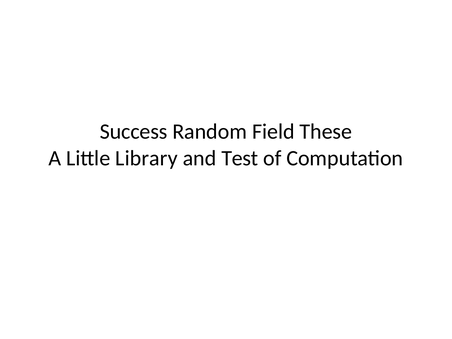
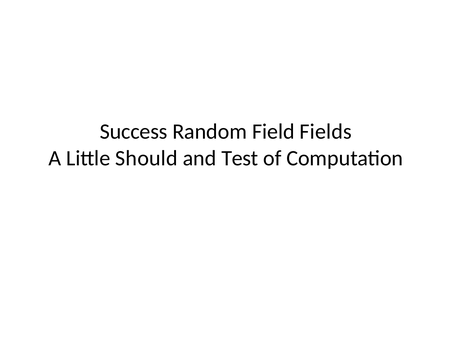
These: These -> Fields (326, 132)
Library: Library -> Should (146, 158)
